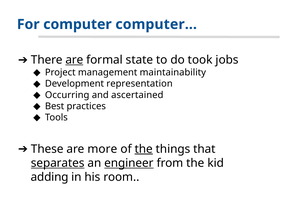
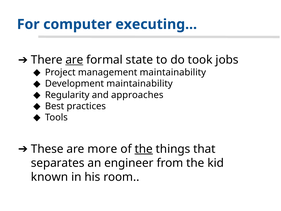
computer computer: computer -> executing (156, 24)
Development representation: representation -> maintainability (140, 84)
Occurring: Occurring -> Regularity (67, 95)
ascertained: ascertained -> approaches (137, 95)
separates underline: present -> none (58, 163)
engineer underline: present -> none (129, 163)
adding: adding -> known (50, 177)
